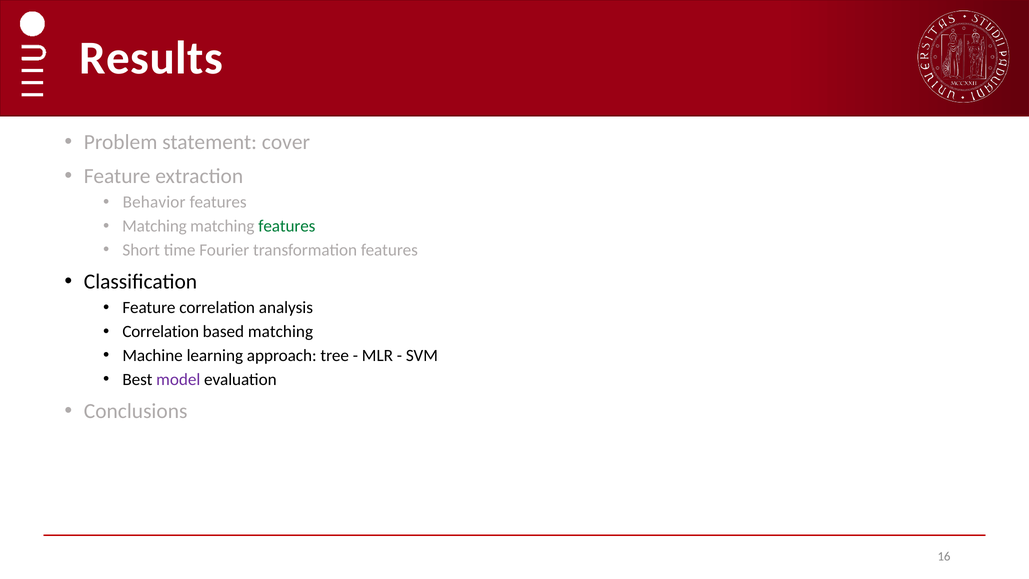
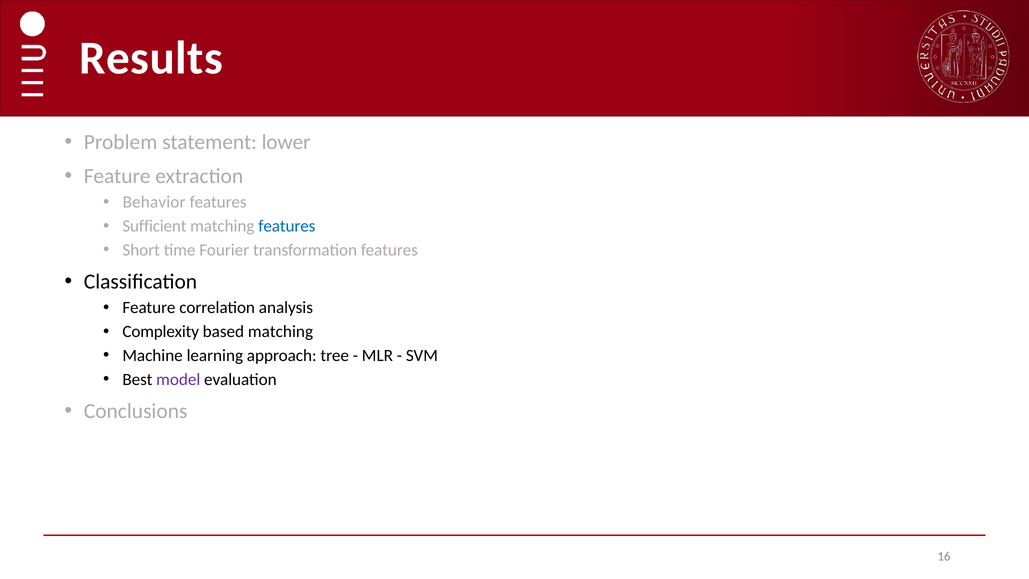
cover: cover -> lower (286, 142)
Matching: Matching -> Sufficient (154, 226)
features colour: green -> blue (287, 226)
Correlation: Correlation -> Complexity (161, 332)
